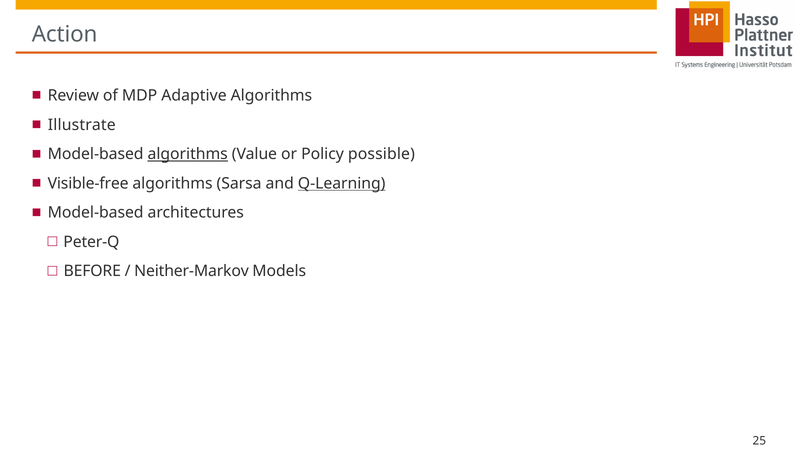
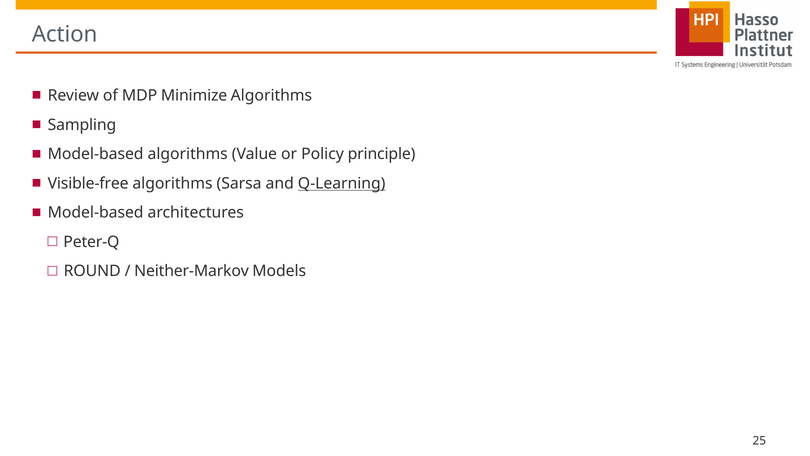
Adaptive: Adaptive -> Minimize (194, 96)
Illustrate: Illustrate -> Sampling (82, 125)
algorithms underline: present -> none (188, 154)
possible: possible -> principle (382, 154)
BEFORE: BEFORE -> ROUND (92, 271)
